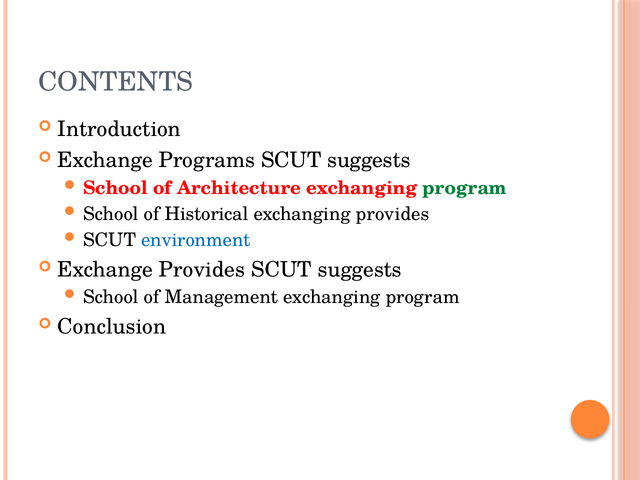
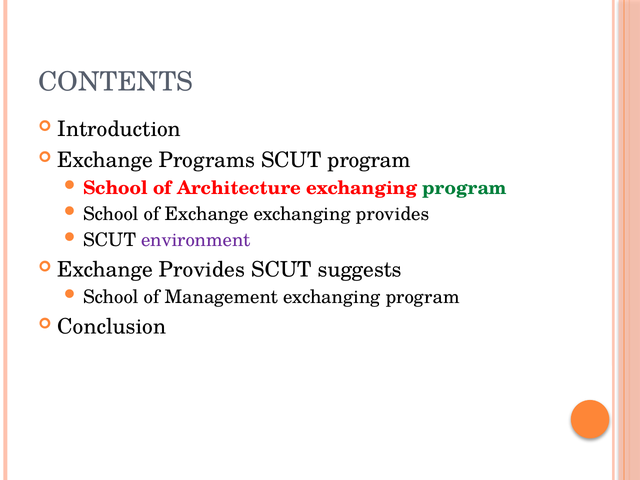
Programs SCUT suggests: suggests -> program (369, 160)
of Historical: Historical -> Exchange (207, 214)
environment colour: blue -> purple (196, 240)
